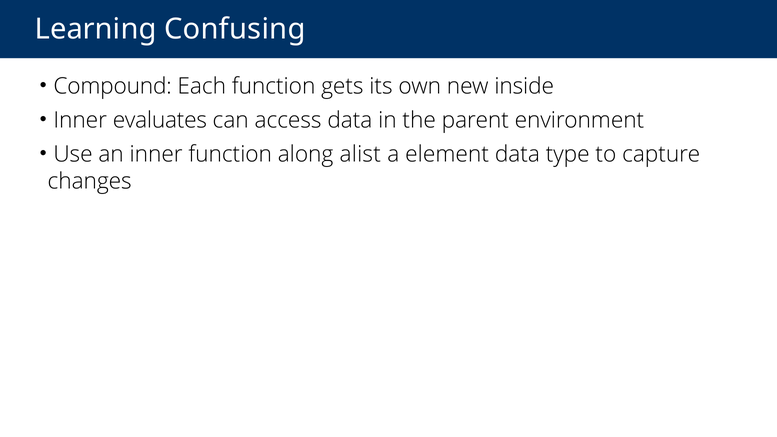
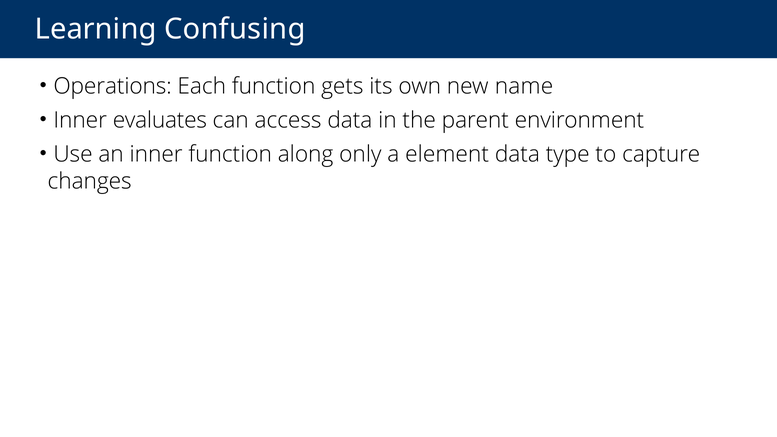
Compound: Compound -> Operations (113, 86)
inside: inside -> name (524, 86)
alist: alist -> only (360, 154)
